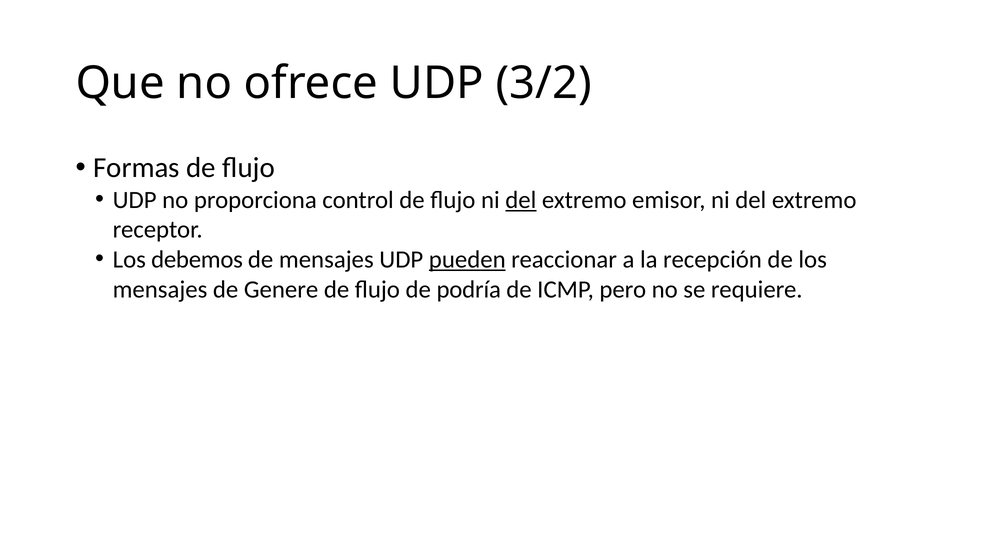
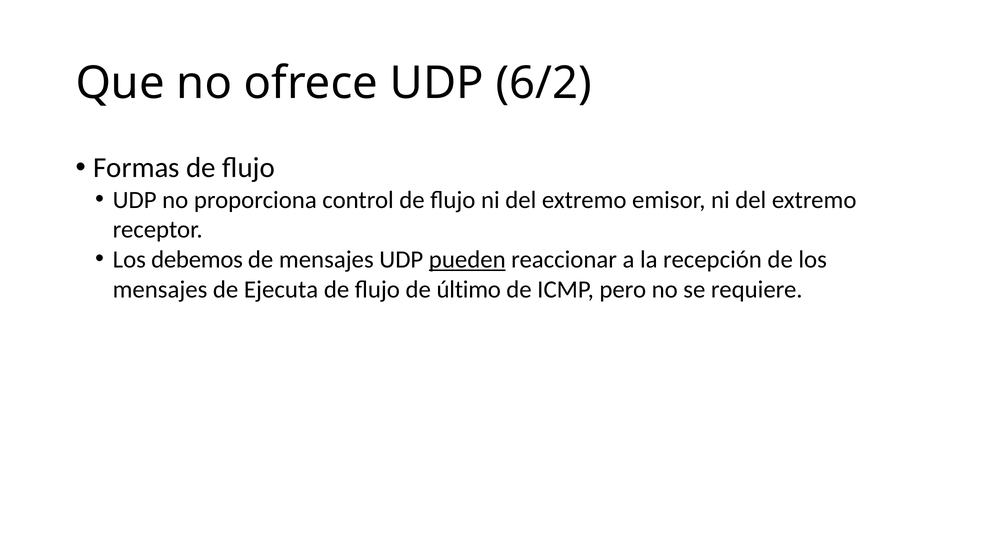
3/2: 3/2 -> 6/2 (544, 83)
del underline: present -> none (521, 200)
Genere: Genere -> Ejecuta (281, 289)
podría: podría -> último (469, 289)
